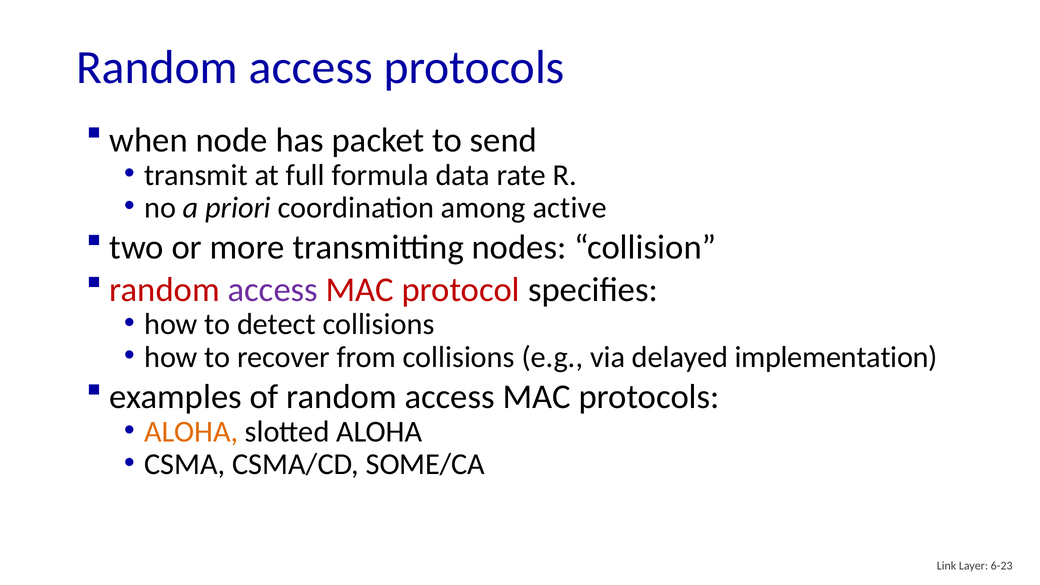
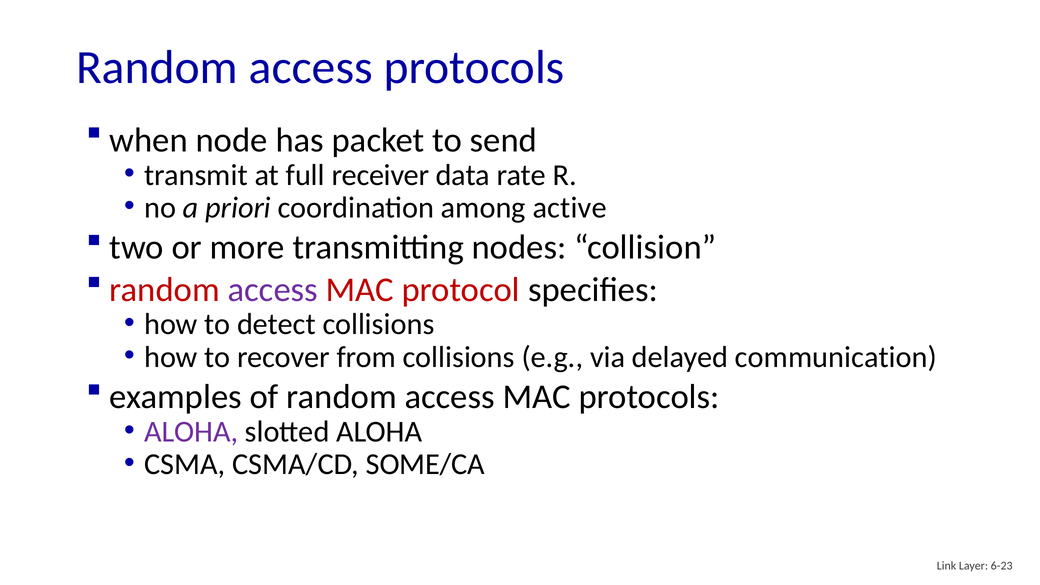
formula: formula -> receiver (380, 175)
implementation: implementation -> communication (836, 357)
ALOHA colour: orange -> purple (191, 432)
